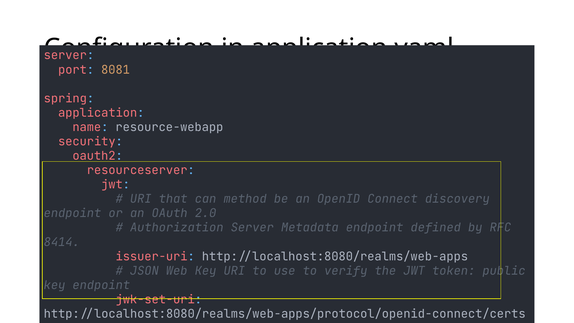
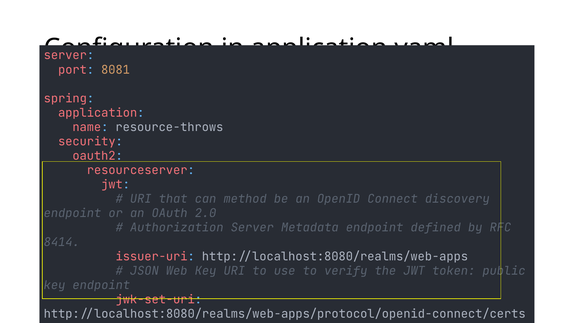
resource-webapp: resource-webapp -> resource-throws (169, 127)
